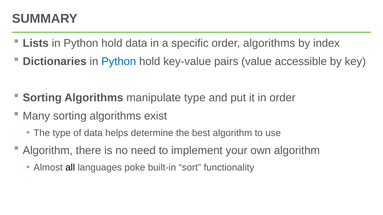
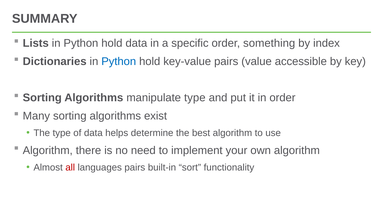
order algorithms: algorithms -> something (269, 43)
all colour: black -> red (70, 168)
languages poke: poke -> pairs (135, 168)
